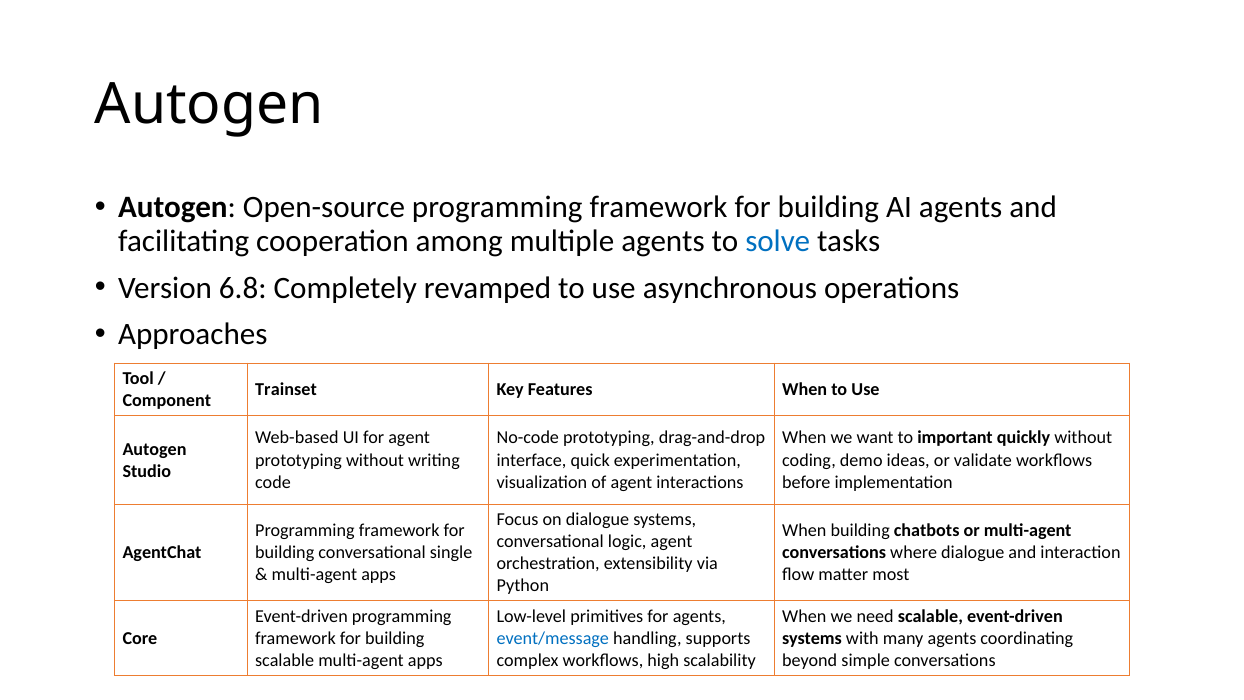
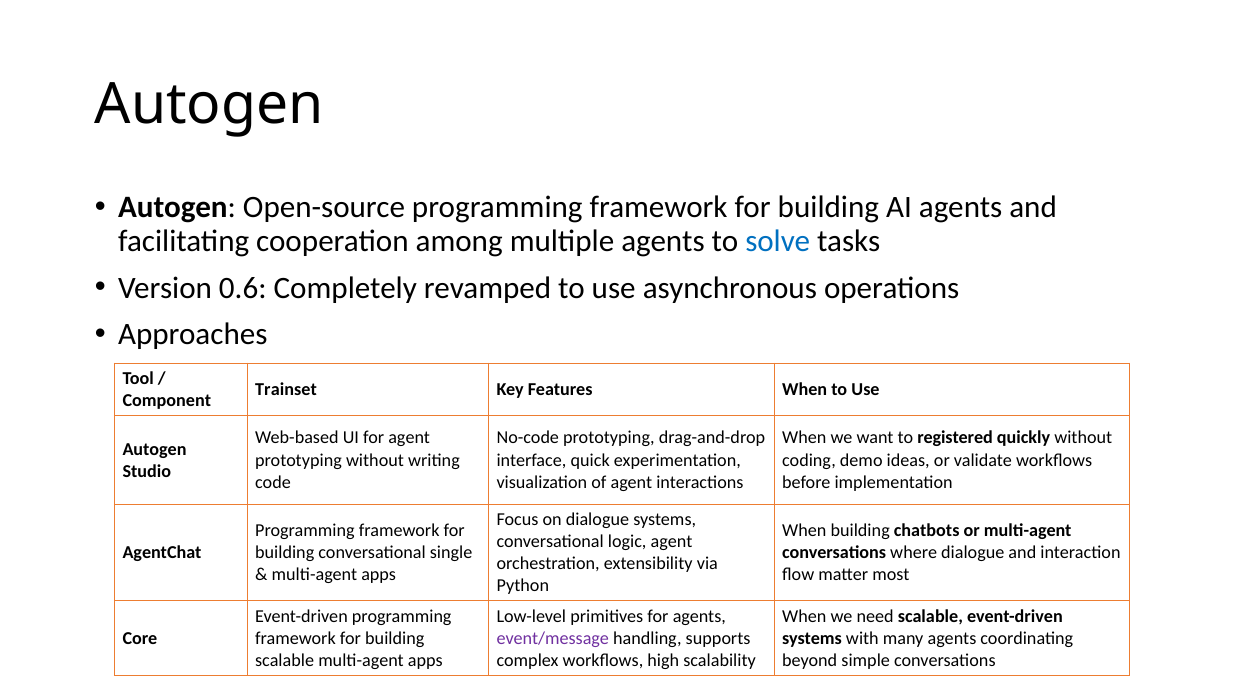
6.8: 6.8 -> 0.6 (243, 288)
important: important -> registered (955, 438)
event/message colour: blue -> purple (553, 638)
